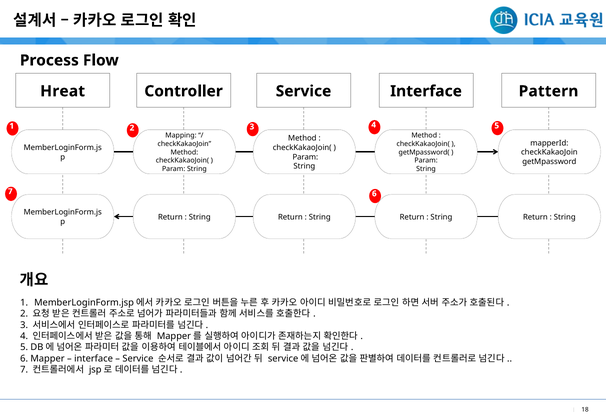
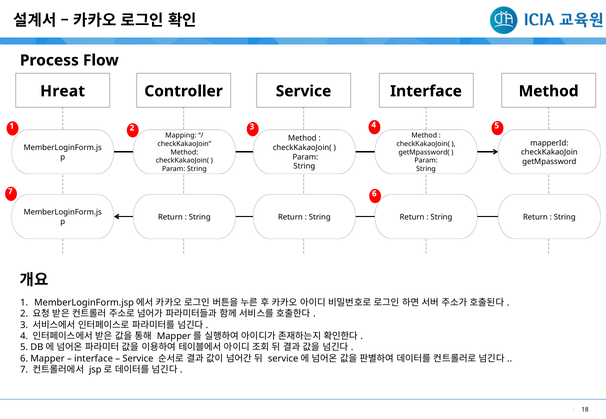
Interface Pattern: Pattern -> Method (549, 91)
